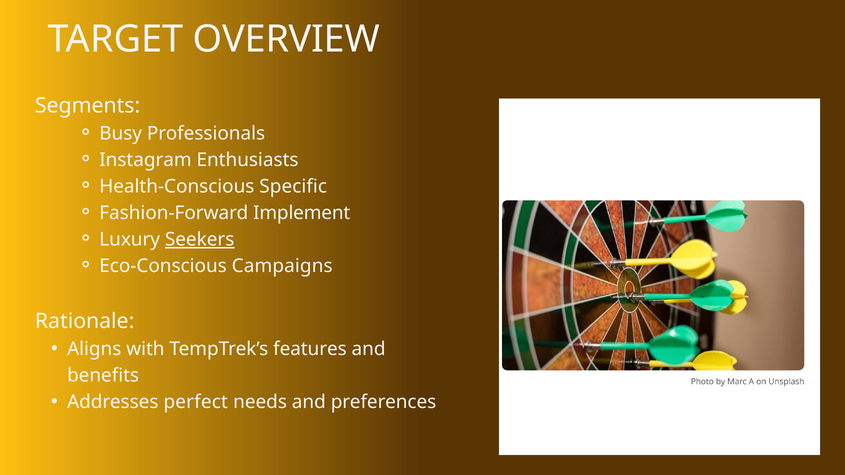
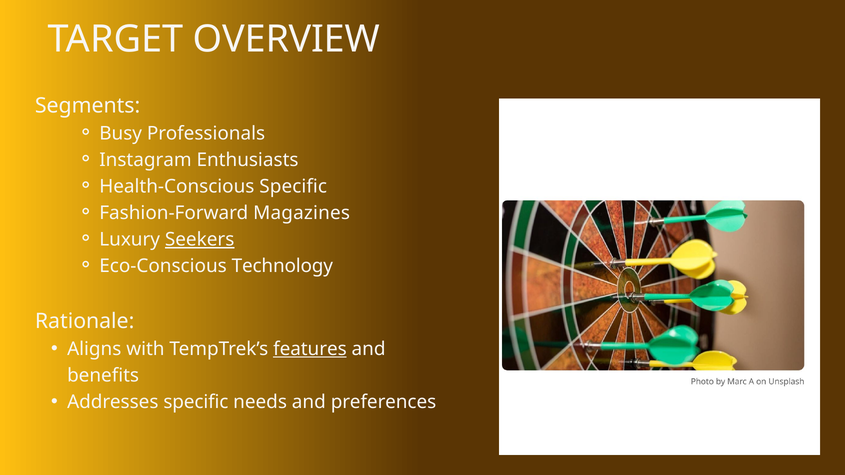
Implement: Implement -> Magazines (302, 213)
Campaigns: Campaigns -> Technology (282, 266)
features underline: none -> present (310, 349)
Addresses perfect: perfect -> specific (196, 402)
